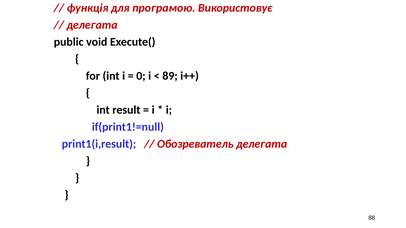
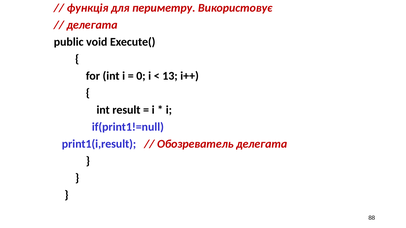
програмою: програмою -> периметру (164, 8)
89: 89 -> 13 (170, 76)
